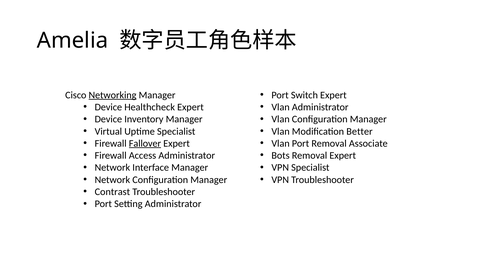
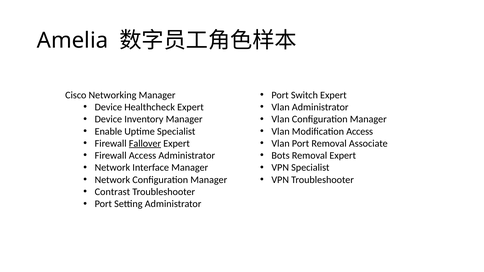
Networking underline: present -> none (113, 95)
Virtual: Virtual -> Enable (108, 131)
Modification Better: Better -> Access (360, 131)
